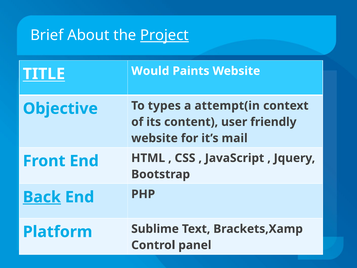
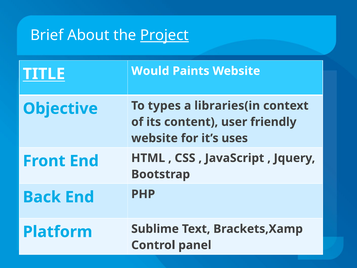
attempt(in: attempt(in -> libraries(in (227, 106)
mail: mail -> uses (235, 138)
Back underline: present -> none (42, 197)
